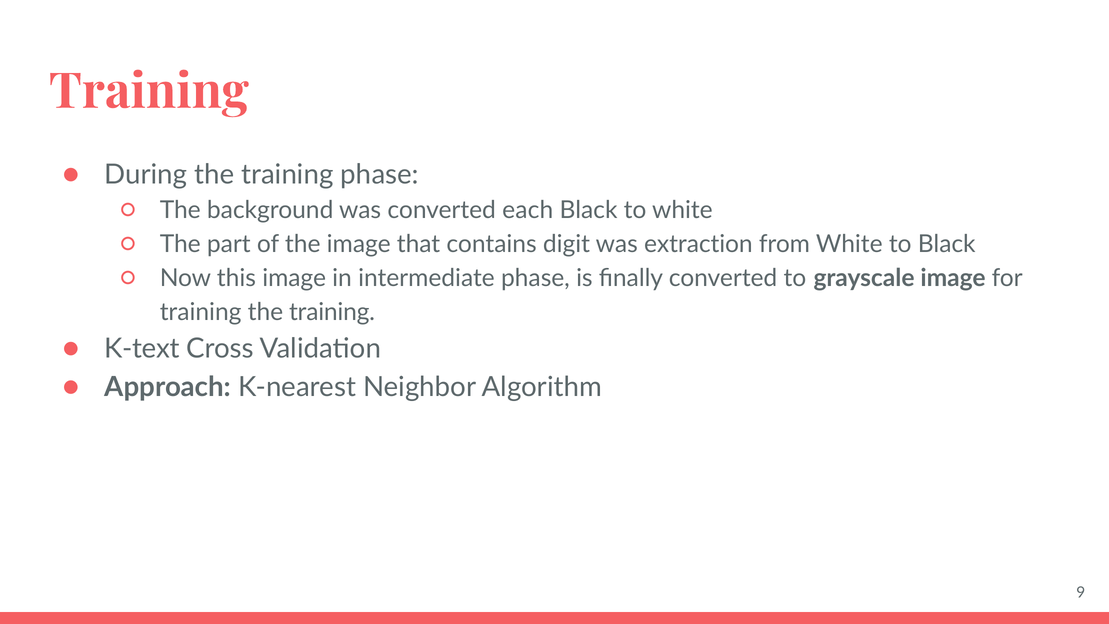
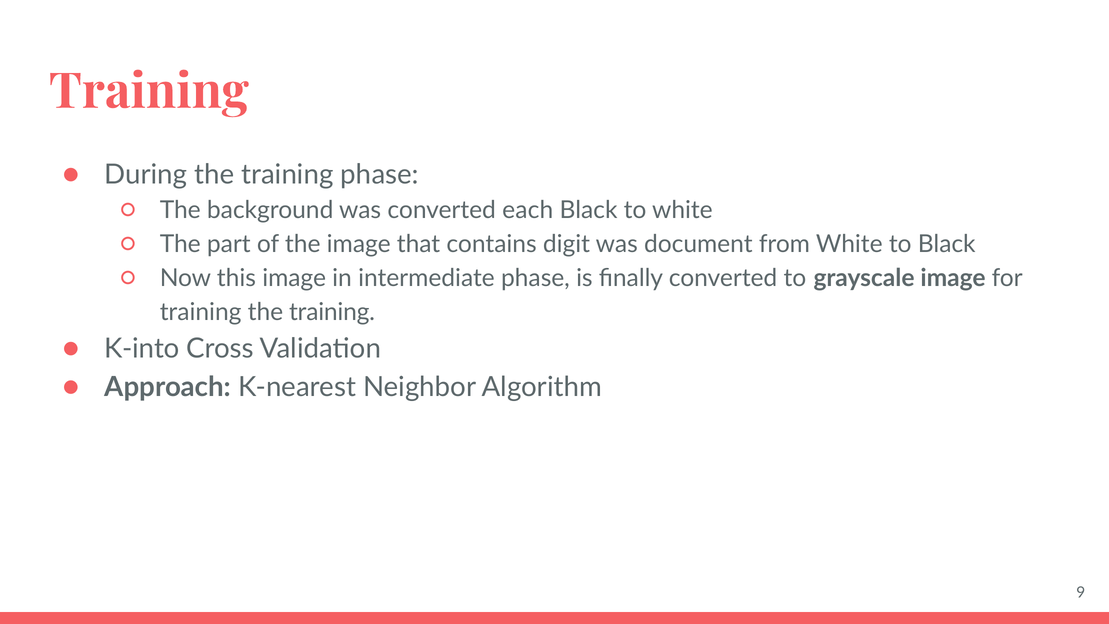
extraction: extraction -> document (698, 244)
K-text: K-text -> K-into (142, 349)
